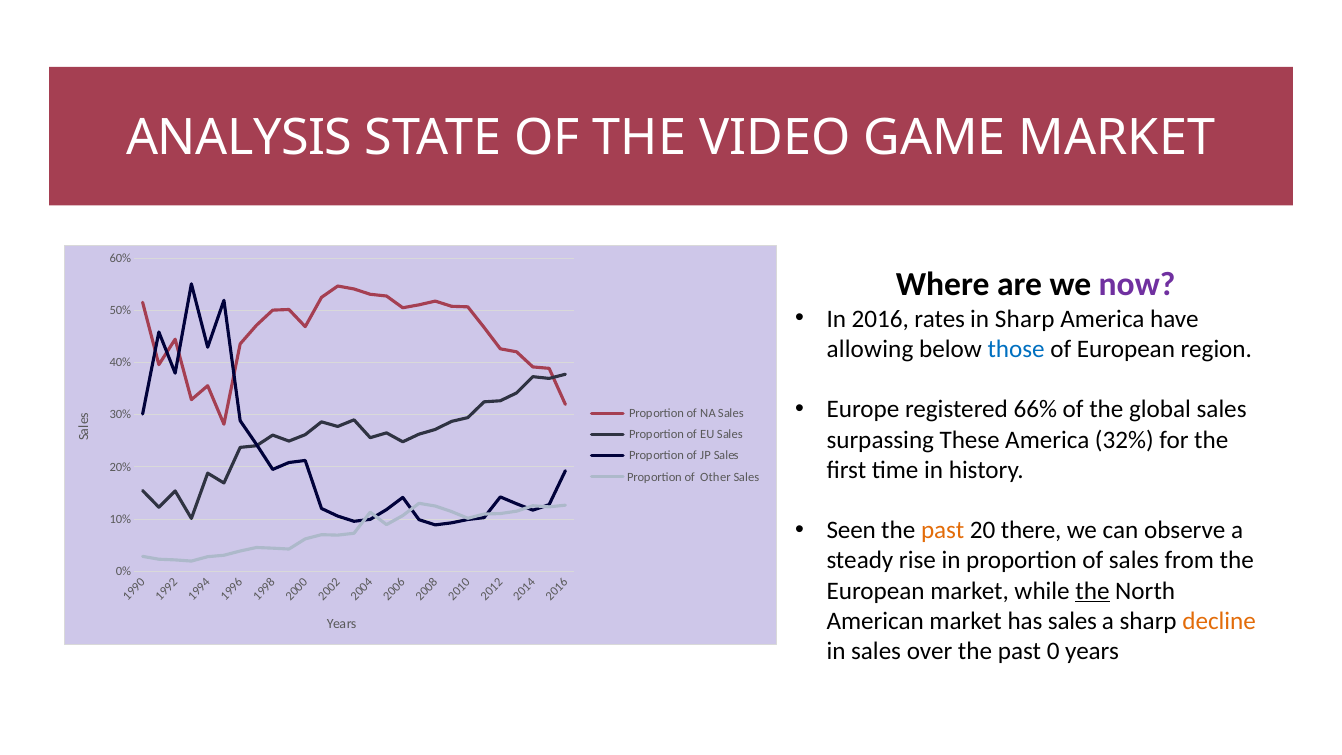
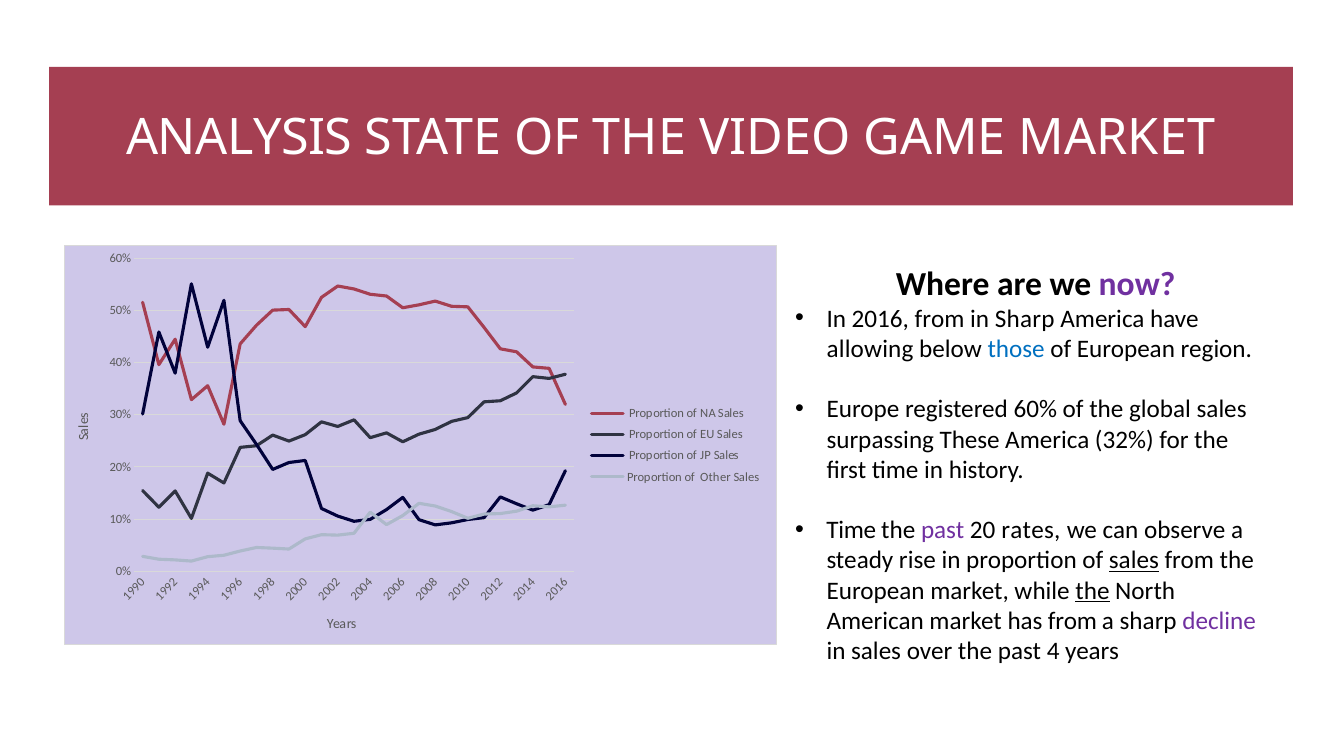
2016 rates: rates -> from (940, 319)
registered 66%: 66% -> 60% (1035, 409)
Seen: Seen -> Time (851, 530)
past colour: orange -> purple (943, 530)
there: there -> rates (1031, 530)
sales underline: none -> present (1134, 560)
has sales: sales -> from (1072, 621)
decline colour: orange -> purple (1219, 621)
past 0: 0 -> 4 (1053, 651)
